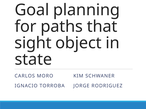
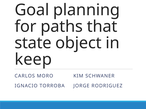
sight: sight -> state (33, 43)
state: state -> keep (33, 60)
